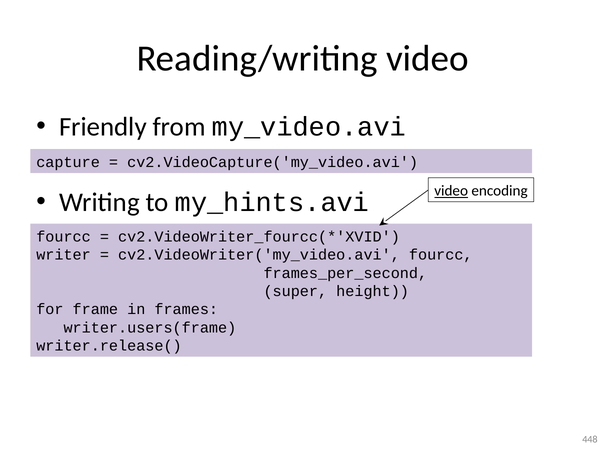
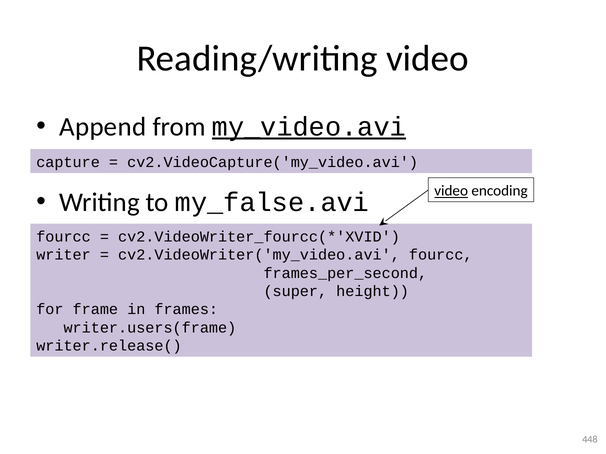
Friendly: Friendly -> Append (103, 127)
my_video.avi underline: none -> present (309, 127)
my_hints.avi: my_hints.avi -> my_false.avi (272, 203)
